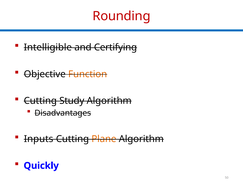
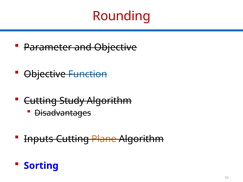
Intelligible: Intelligible -> Parameter (48, 47)
and Certifying: Certifying -> Objective (115, 47)
Function colour: orange -> blue (88, 74)
Quickly: Quickly -> Sorting (41, 166)
